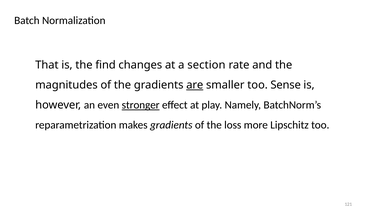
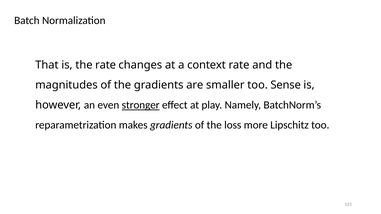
the find: find -> rate (106, 65)
section: section -> context (207, 65)
are underline: present -> none (195, 85)
